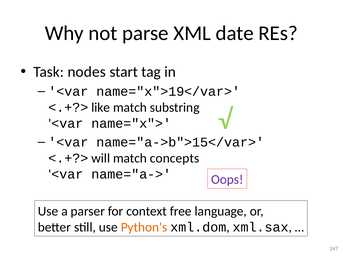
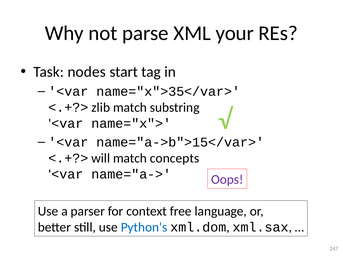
date: date -> your (235, 33)
name="x">19</var>: name="x">19</var> -> name="x">35</var> (168, 92)
like: like -> zlib (101, 108)
Python's colour: orange -> blue (144, 228)
